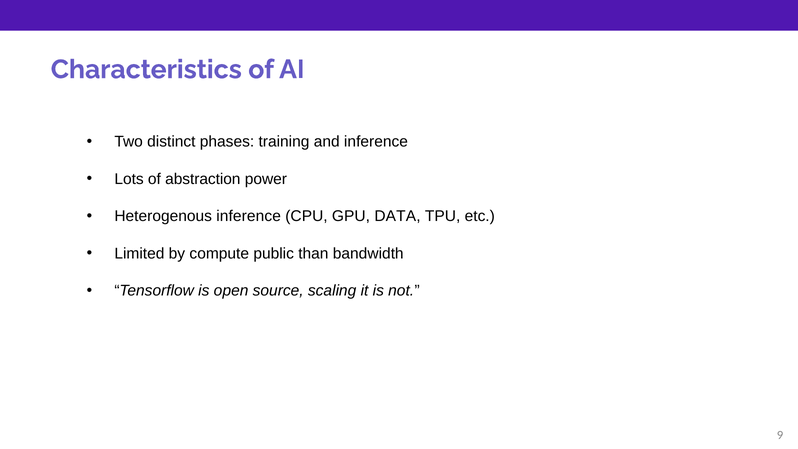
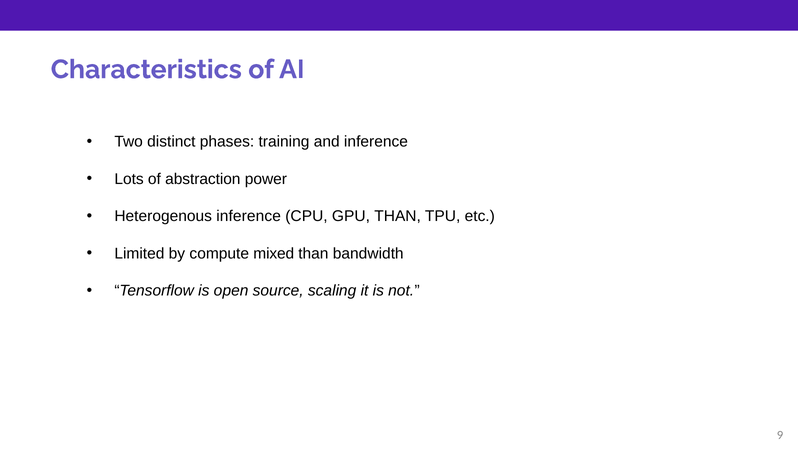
GPU DATA: DATA -> THAN (398, 216)
public: public -> mixed (274, 254)
